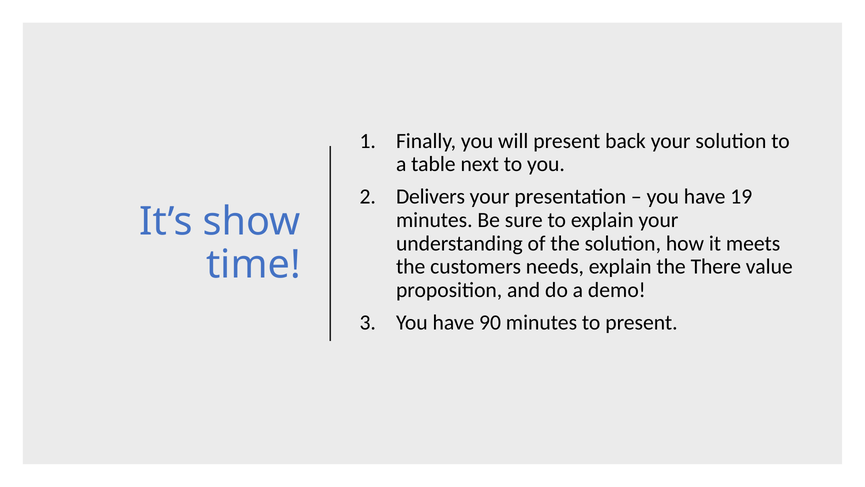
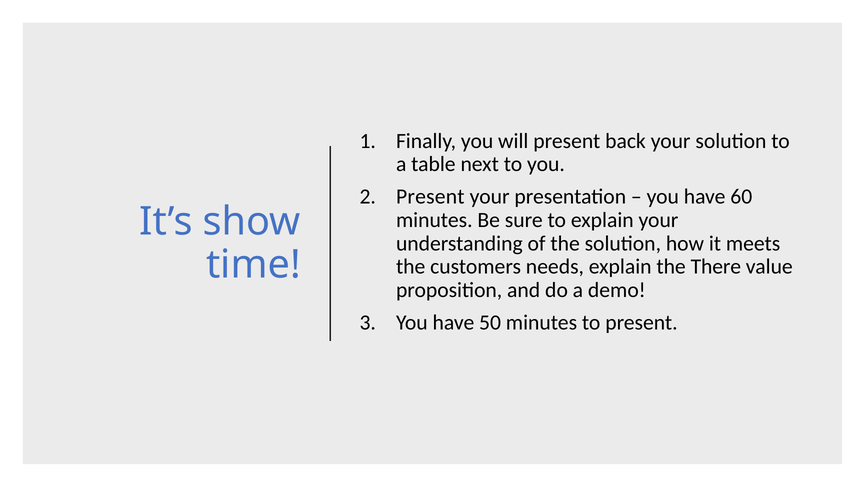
Delivers: Delivers -> Present (430, 196)
19: 19 -> 60 (741, 196)
90: 90 -> 50 (490, 322)
